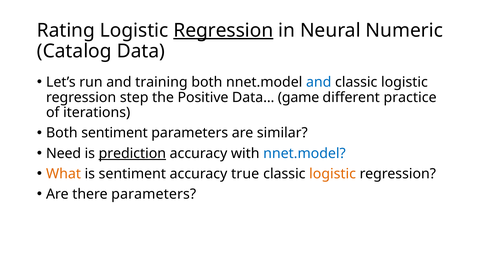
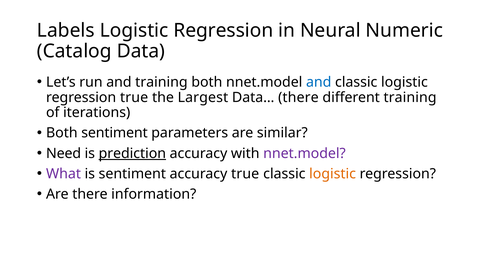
Rating: Rating -> Labels (66, 30)
Regression underline: present -> none (223, 30)
regression step: step -> true (134, 97)
Positive: Positive -> Largest (203, 97)
Data… game: game -> there (298, 97)
different practice: practice -> training (410, 97)
nnet.model colour: blue -> purple (304, 153)
What colour: orange -> purple (64, 174)
there parameters: parameters -> information (154, 194)
